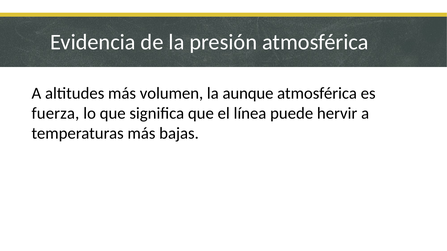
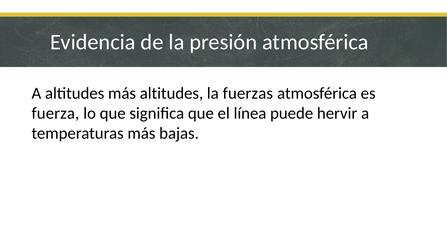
más volumen: volumen -> altitudes (171, 93)
aunque: aunque -> fuerzas (248, 93)
